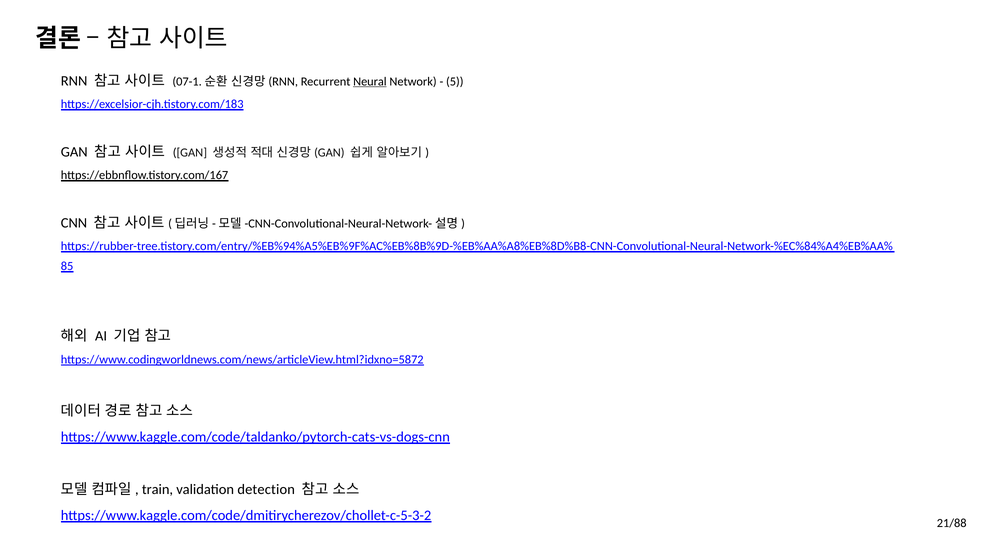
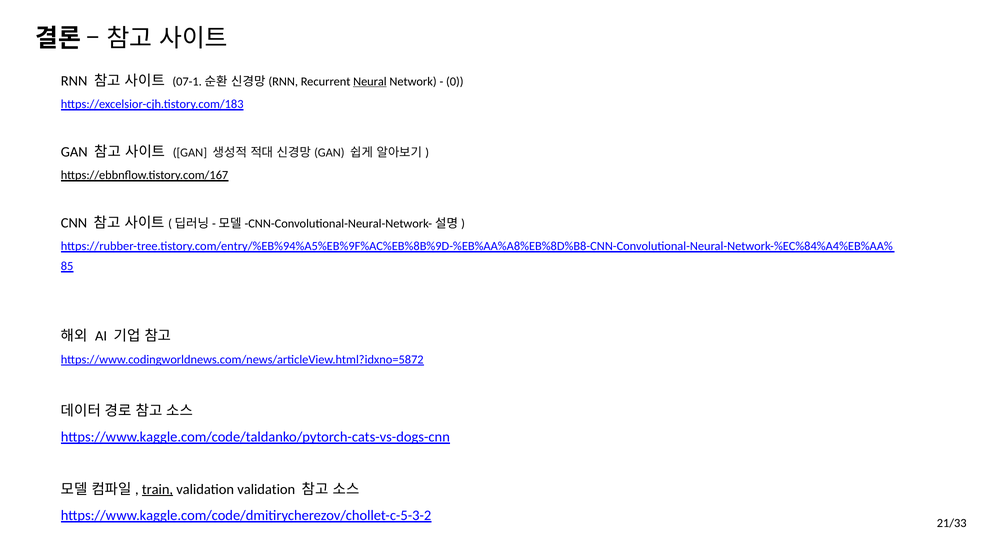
5: 5 -> 0 (455, 82)
train underline: none -> present (157, 490)
validation detection: detection -> validation (266, 490)
21/88: 21/88 -> 21/33 (952, 524)
